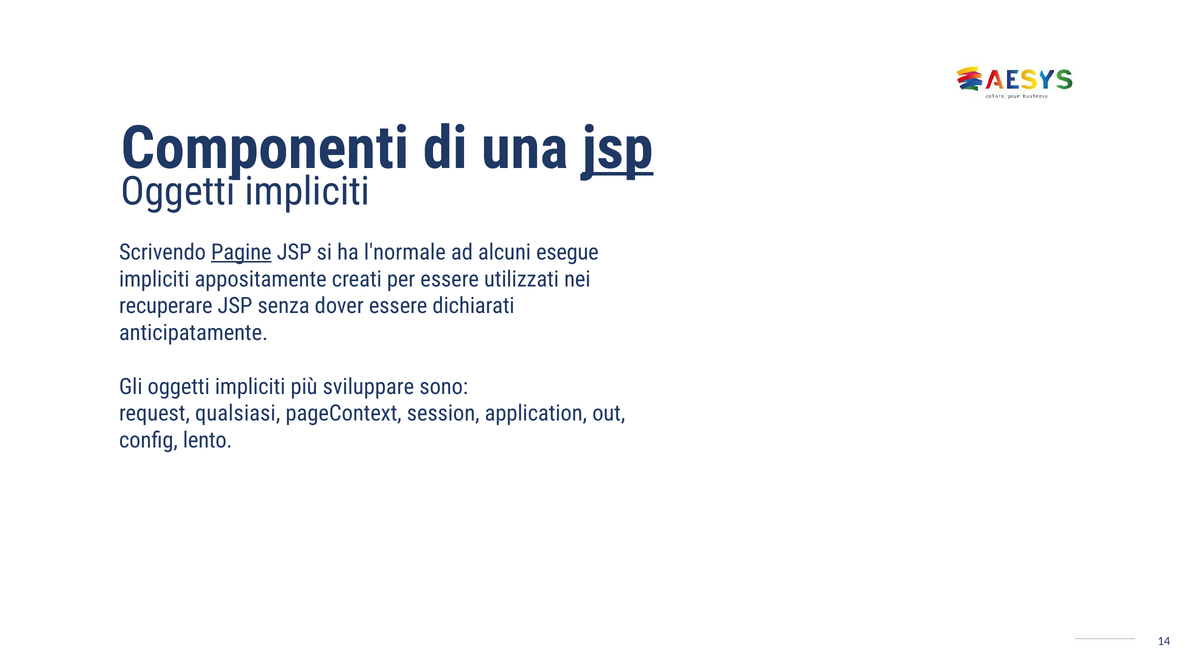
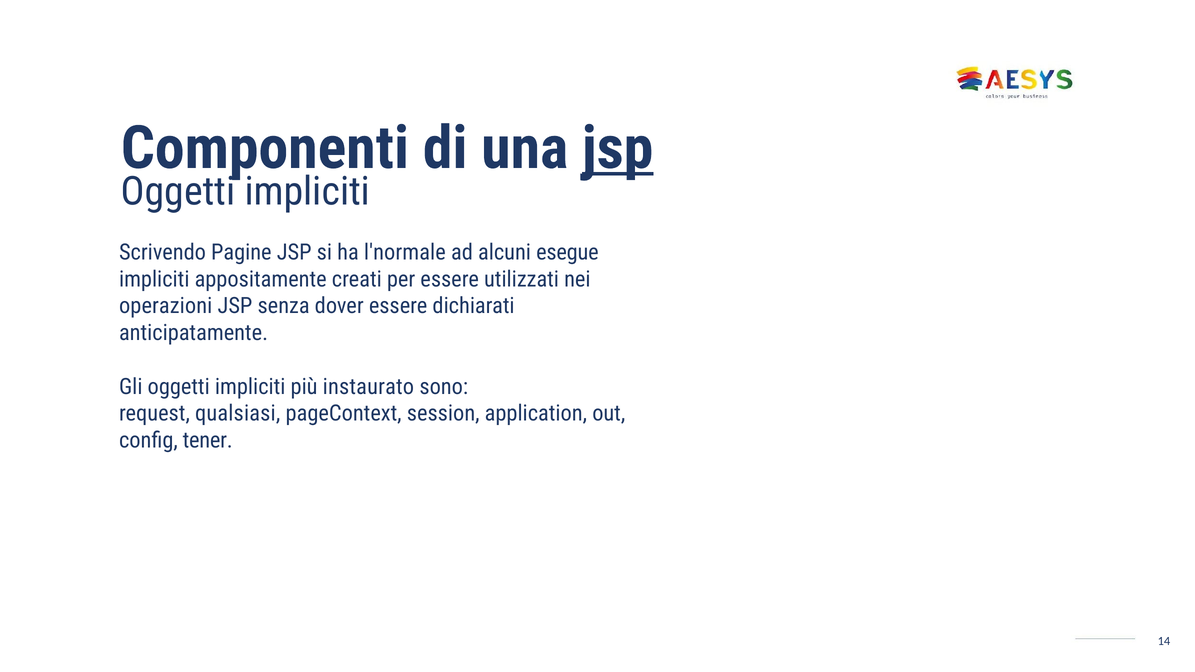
Pagine underline: present -> none (241, 252)
recuperare: recuperare -> operazioni (166, 306)
sviluppare: sviluppare -> instaurato (368, 387)
lento: lento -> tener (208, 441)
